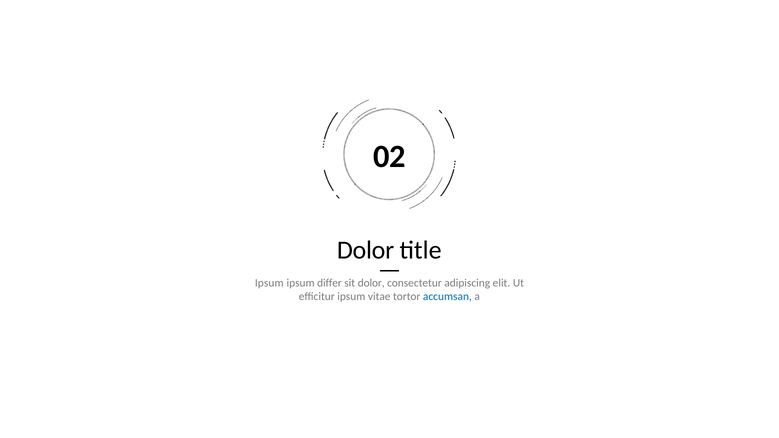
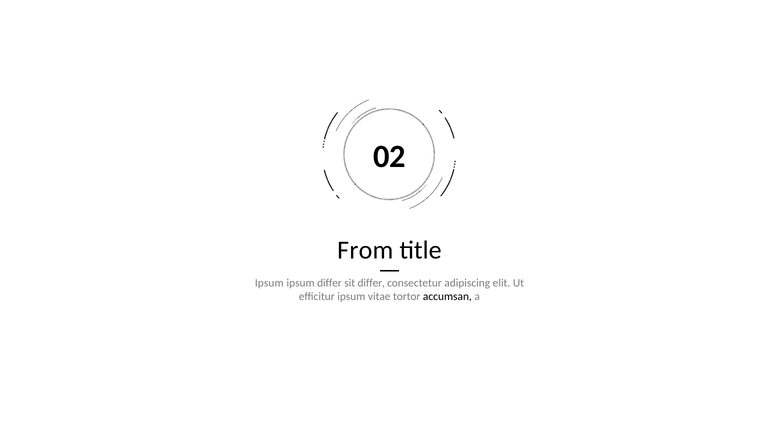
Dolor: Dolor -> From (365, 250)
sit dolor: dolor -> differ (371, 283)
accumsan colour: blue -> black (447, 297)
